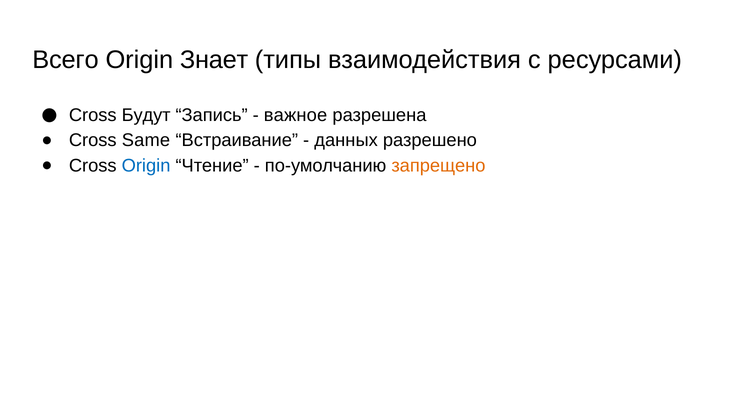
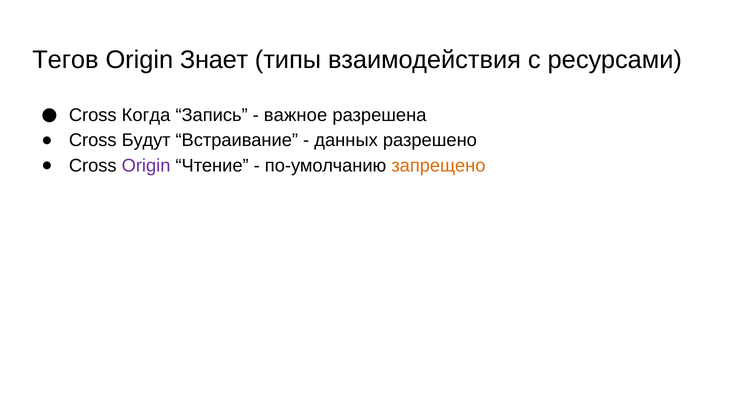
Всего: Всего -> Тегов (65, 60)
Будут: Будут -> Когда (146, 115)
Same: Same -> Будут (146, 140)
Origin colour: blue -> purple (146, 166)
